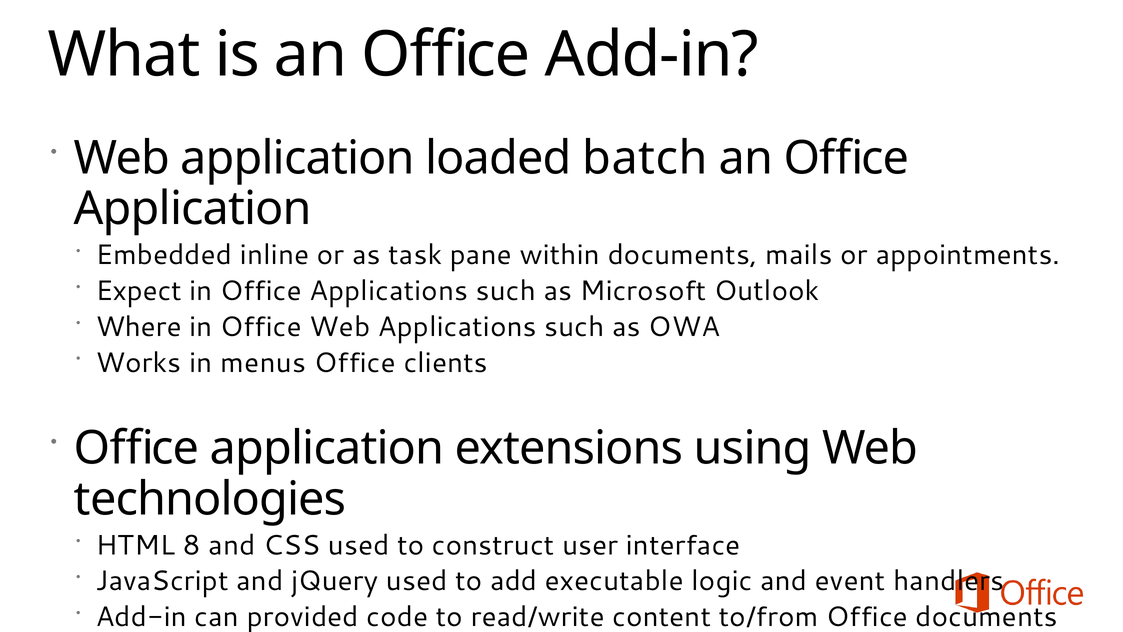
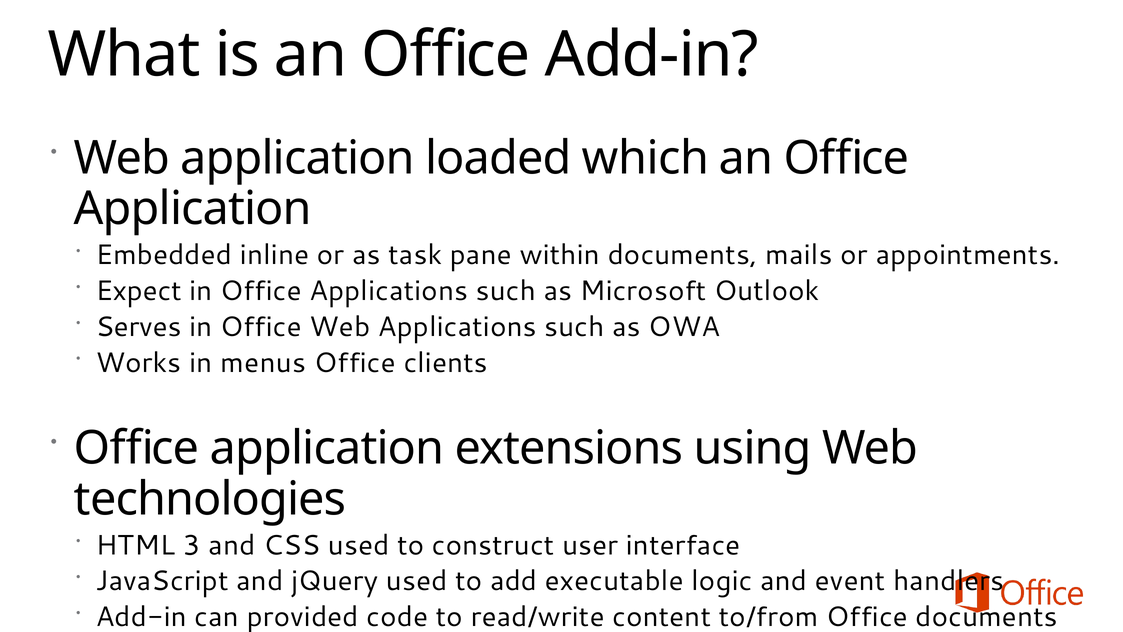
batch: batch -> which (645, 158)
Where: Where -> Serves (139, 327)
8: 8 -> 3 (192, 545)
